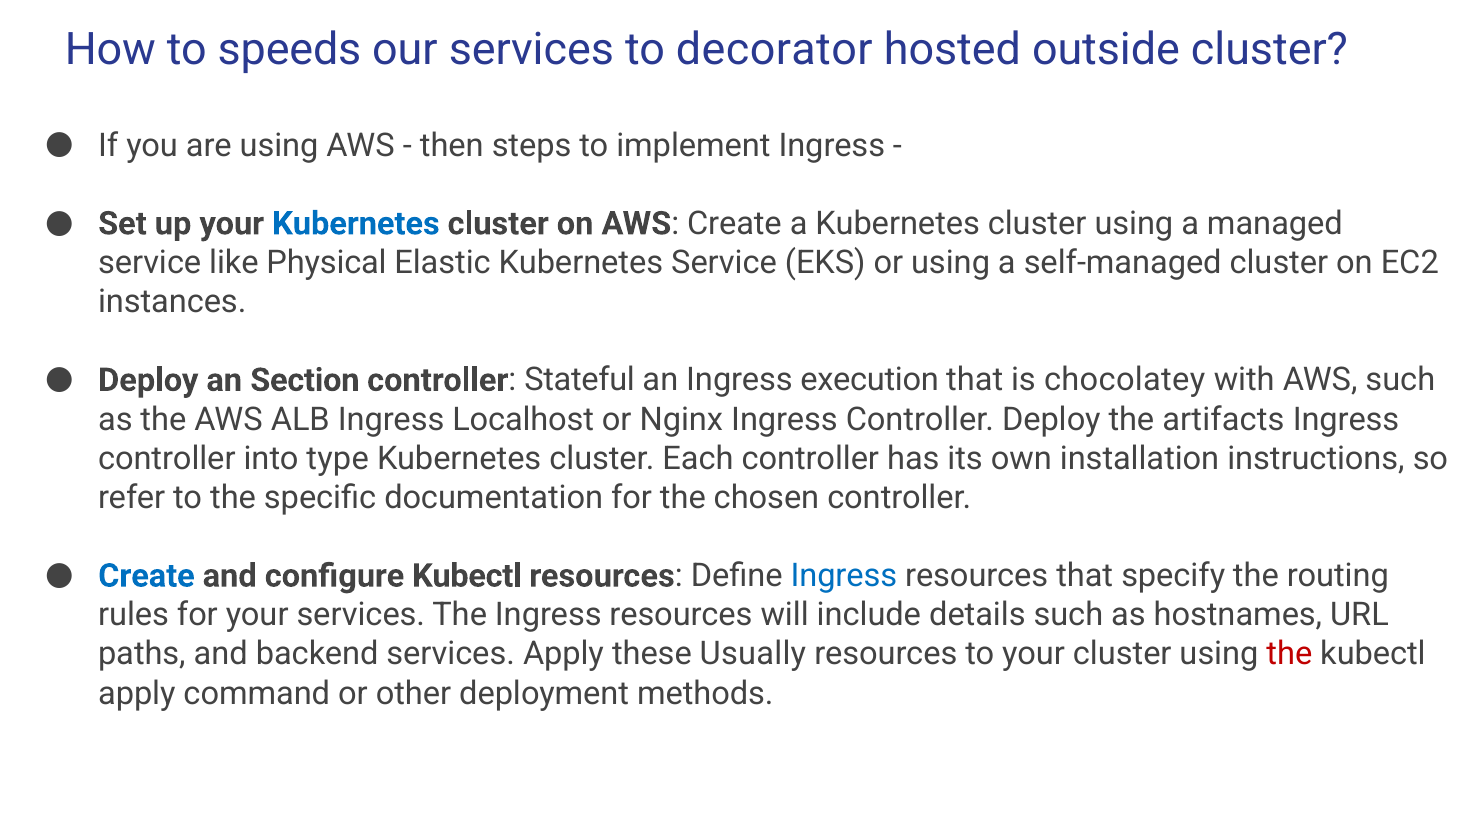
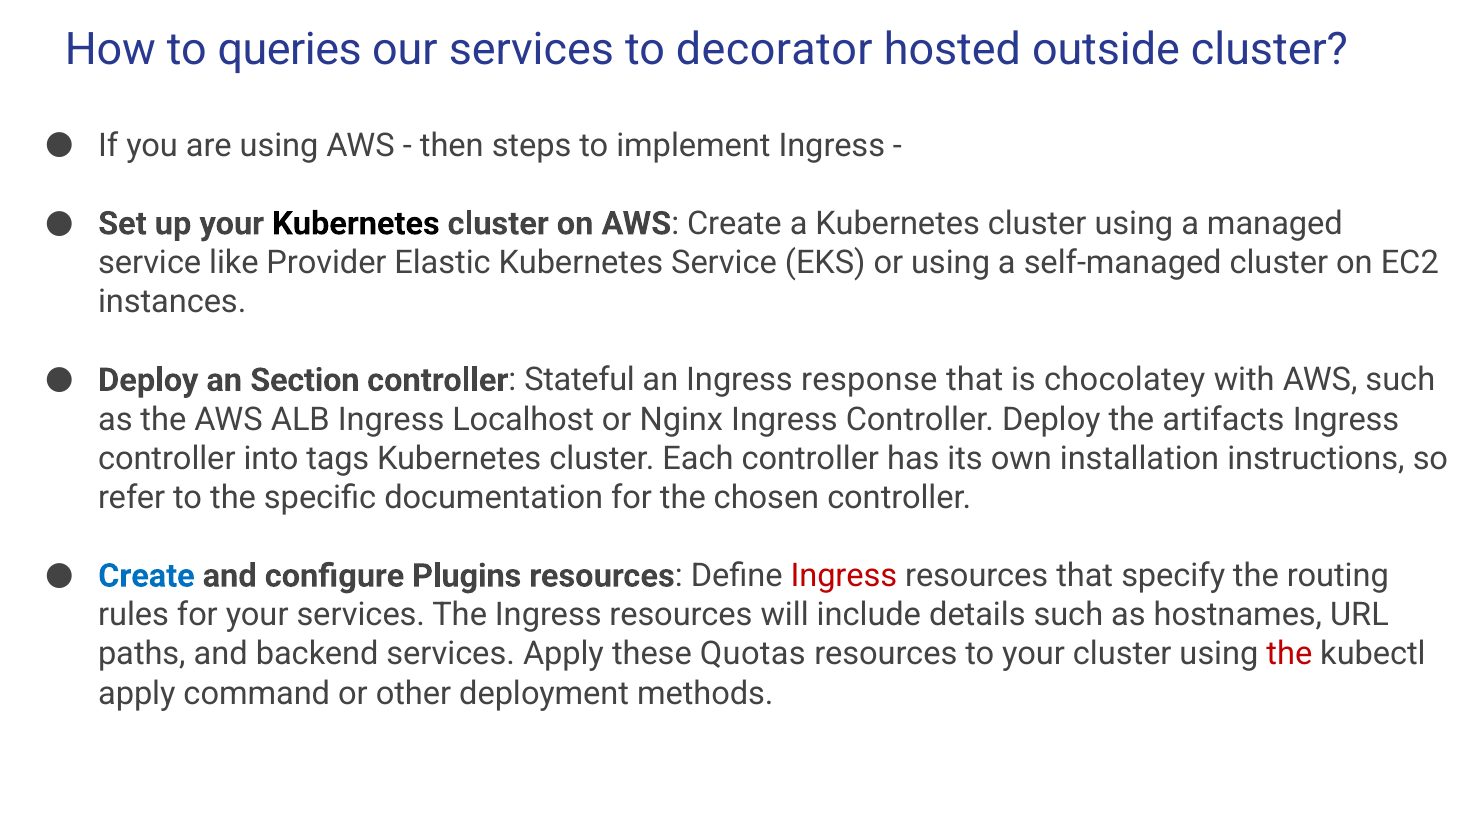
speeds: speeds -> queries (290, 49)
Kubernetes colour: blue -> black (356, 224)
Physical: Physical -> Provider (326, 263)
execution: execution -> response (869, 380)
type: type -> tags (338, 459)
configure Kubectl: Kubectl -> Plugins (467, 576)
Ingress colour: blue -> red (844, 576)
Usually: Usually -> Quotas (753, 654)
